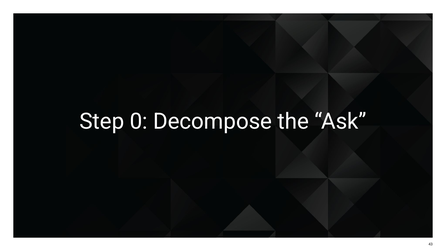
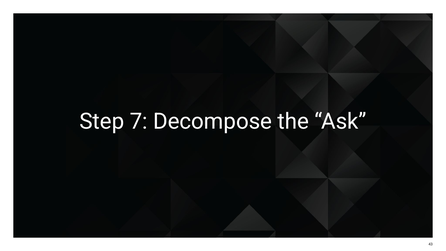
0: 0 -> 7 (139, 121)
